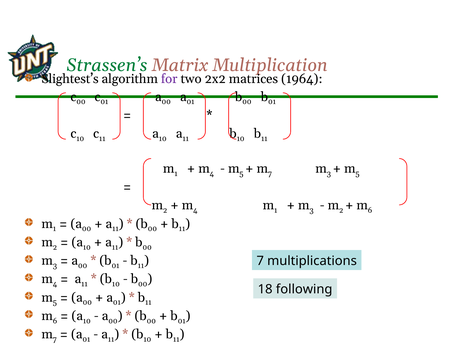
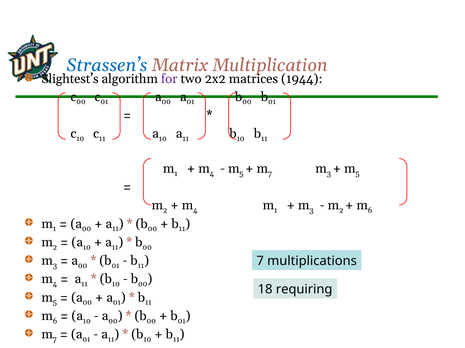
Strassen’s colour: green -> blue (107, 65)
1964: 1964 -> 1944 (302, 79)
following: following -> requiring (304, 290)
